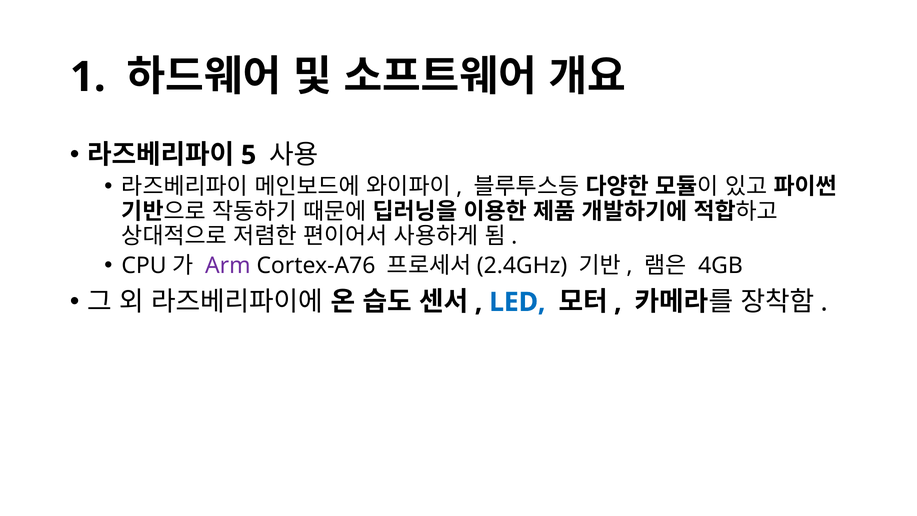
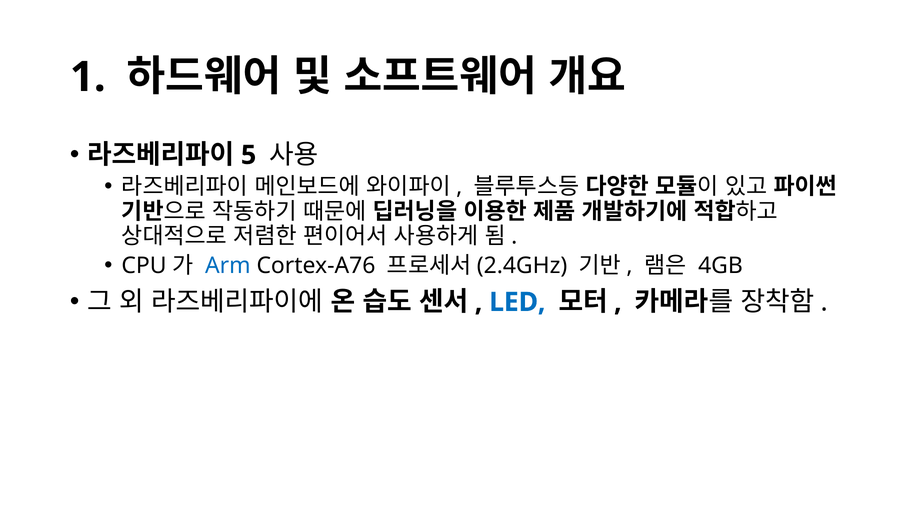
Arm colour: purple -> blue (228, 266)
